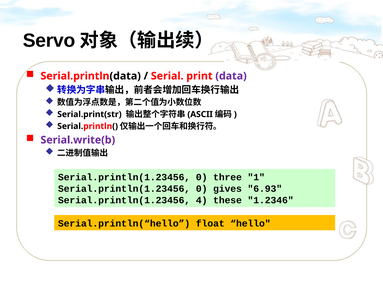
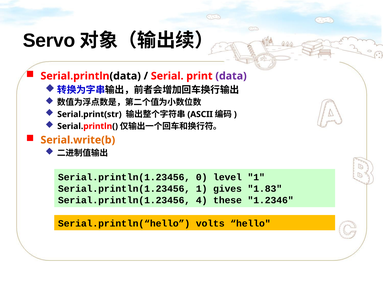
Serial.write(b colour: purple -> orange (78, 140)
three: three -> level (228, 177)
0: 0 -> 1 (202, 189)
6.93: 6.93 -> 1.83 (265, 189)
float: float -> volts (210, 224)
